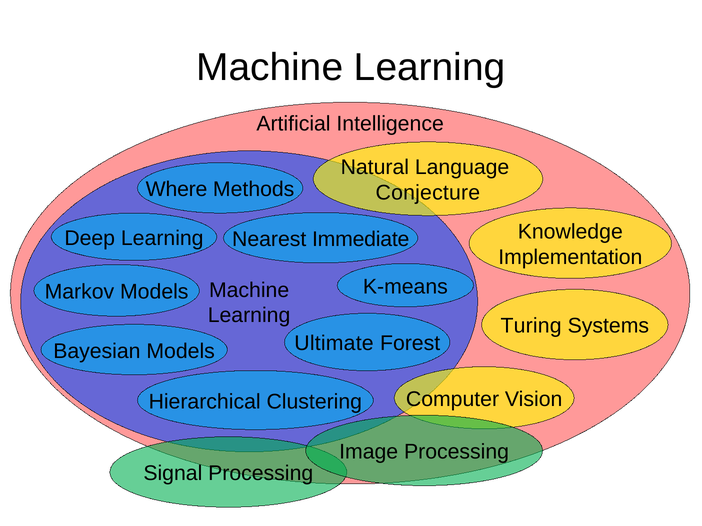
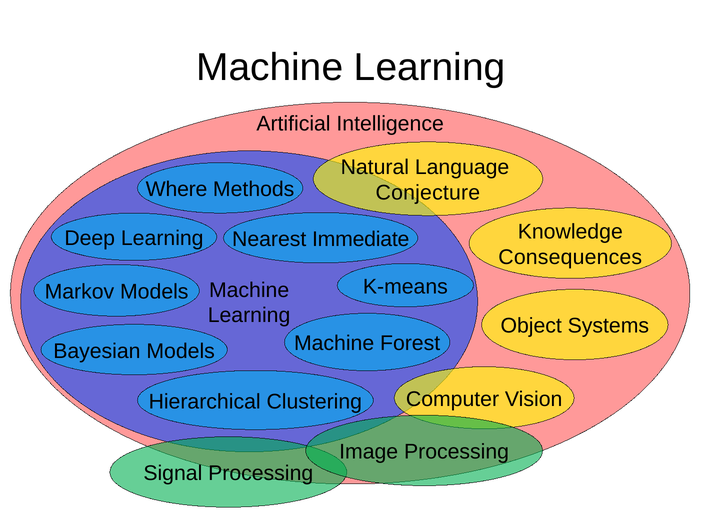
Implementation: Implementation -> Consequences (570, 258)
Turing: Turing -> Object (531, 326)
Ultimate: Ultimate -> Machine (334, 344)
